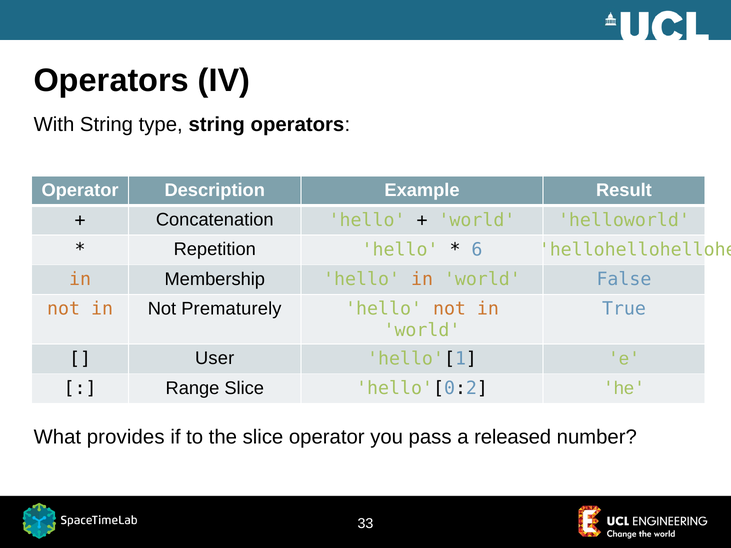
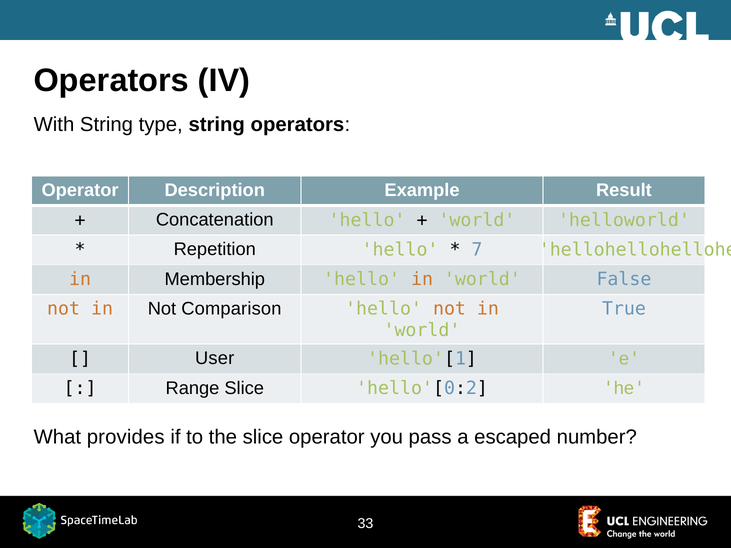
6: 6 -> 7 (477, 250)
Prematurely: Prematurely -> Comparison (231, 309)
released: released -> escaped (513, 437)
